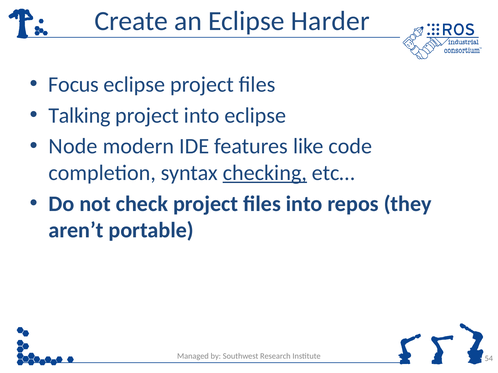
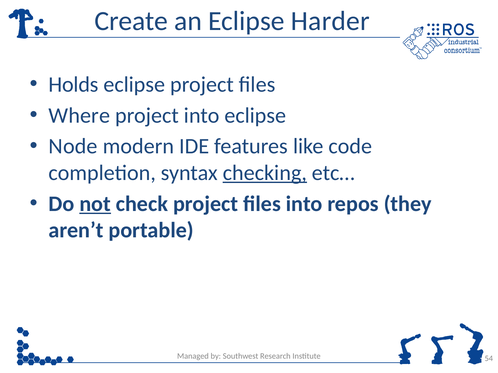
Focus: Focus -> Holds (74, 85)
Talking: Talking -> Where (79, 116)
not underline: none -> present (95, 204)
